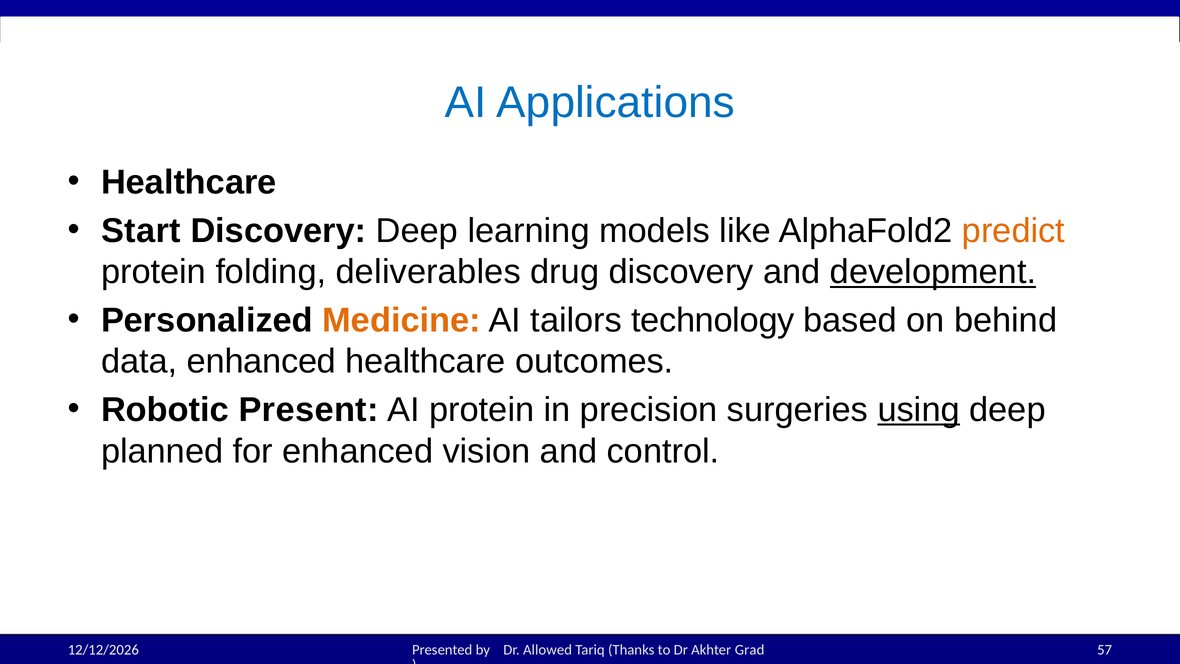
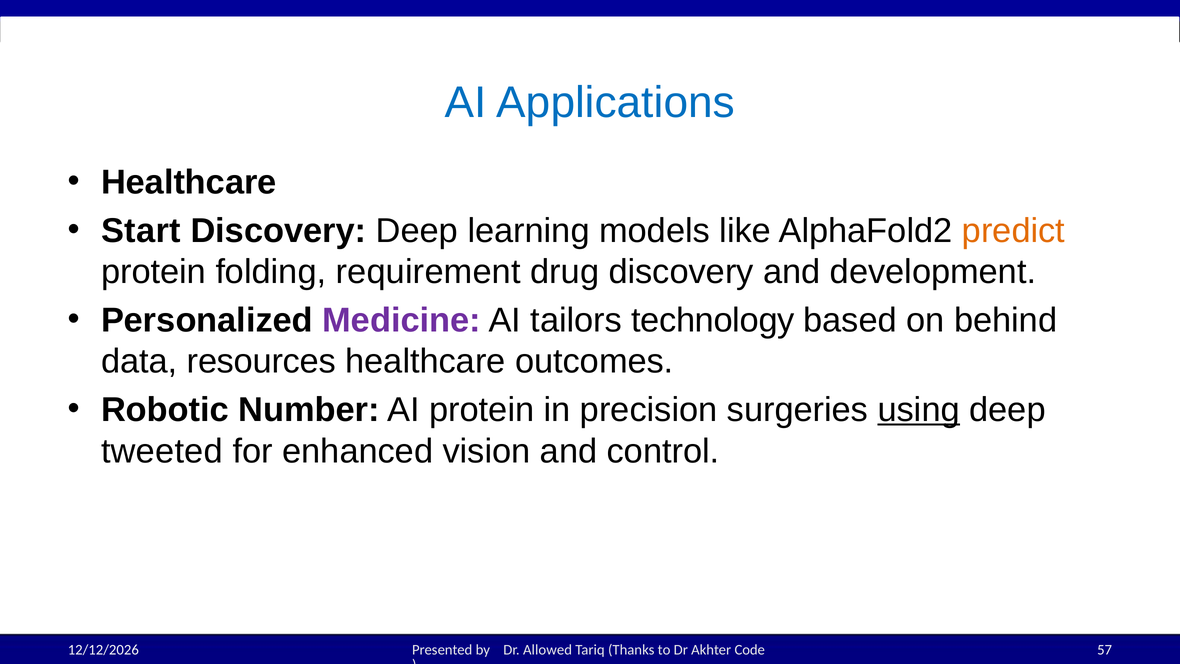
deliverables: deliverables -> requirement (428, 272)
development underline: present -> none (933, 272)
Medicine colour: orange -> purple (402, 320)
data enhanced: enhanced -> resources (261, 361)
Present: Present -> Number (309, 410)
planned: planned -> tweeted (162, 451)
Grad: Grad -> Code (750, 650)
